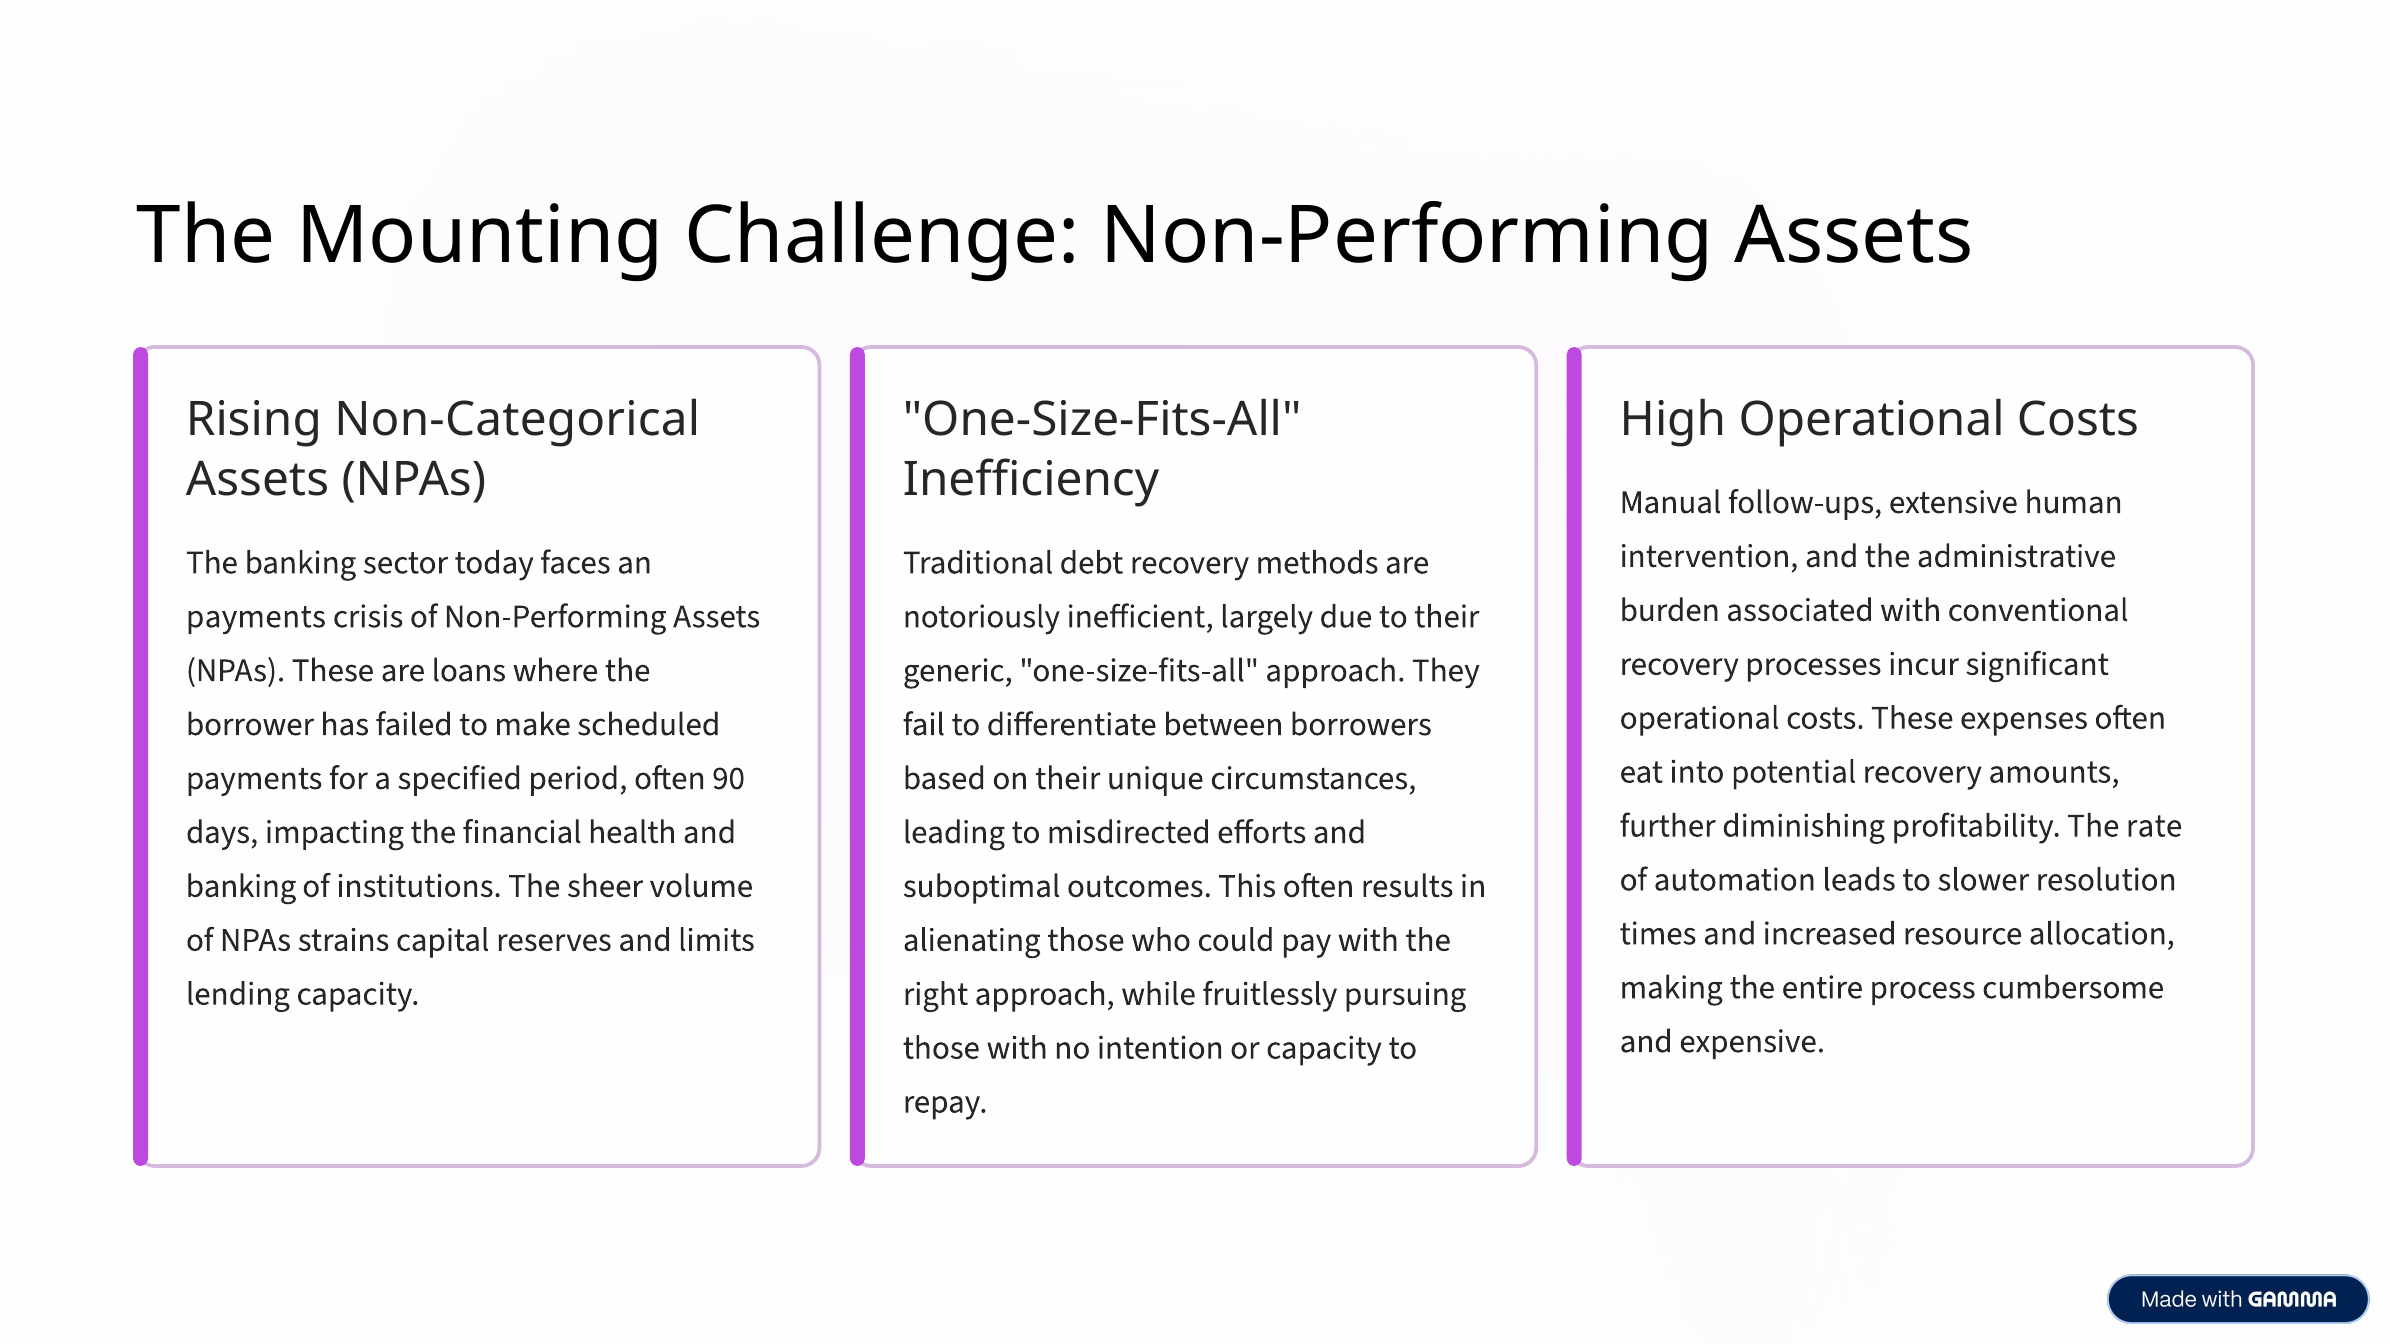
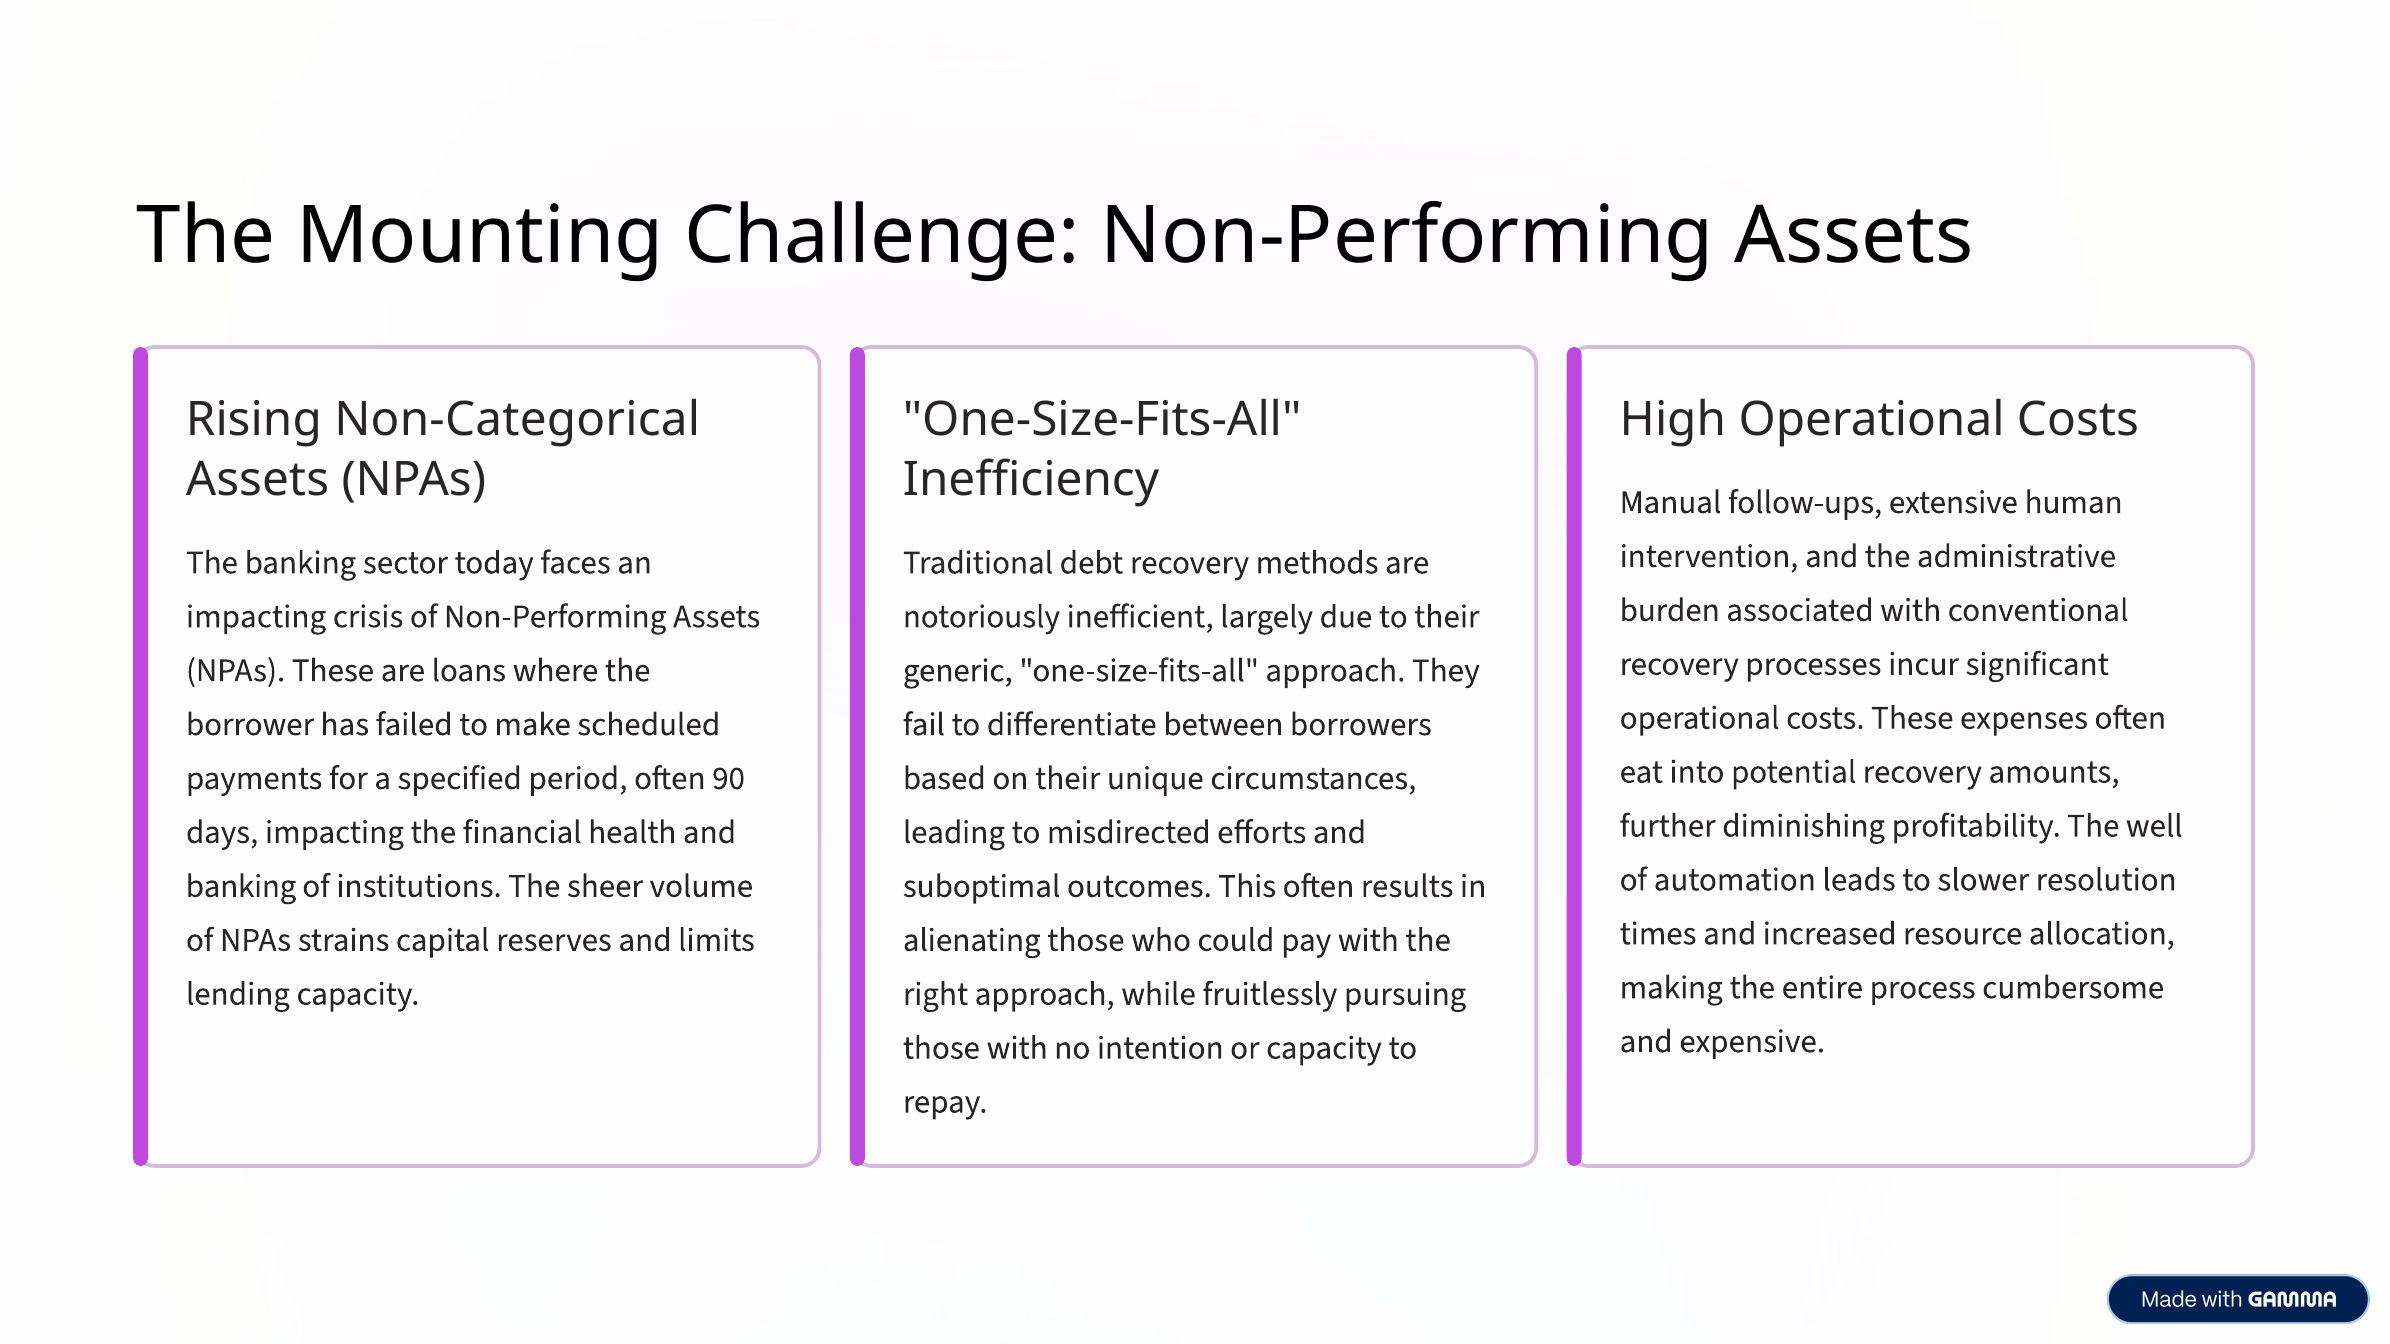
payments: payments -> impacting (256, 617)
rate: rate -> well (2154, 826)
